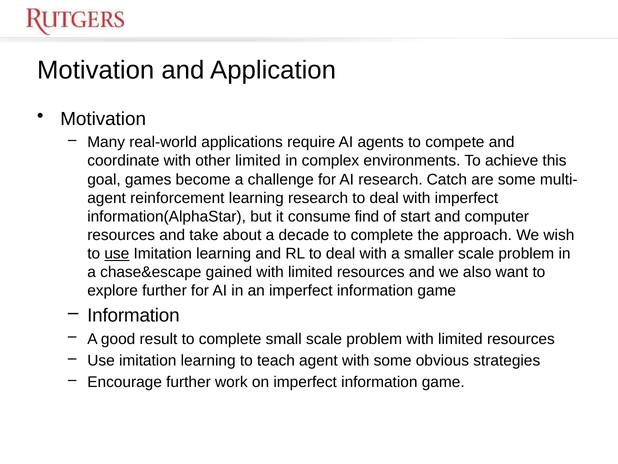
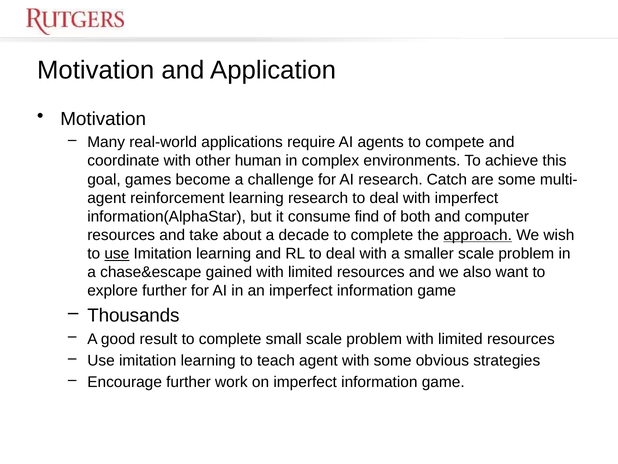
other limited: limited -> human (258, 161)
start: start -> both (415, 216)
approach underline: none -> present (478, 235)
Information: Information -> Thousands (133, 315)
